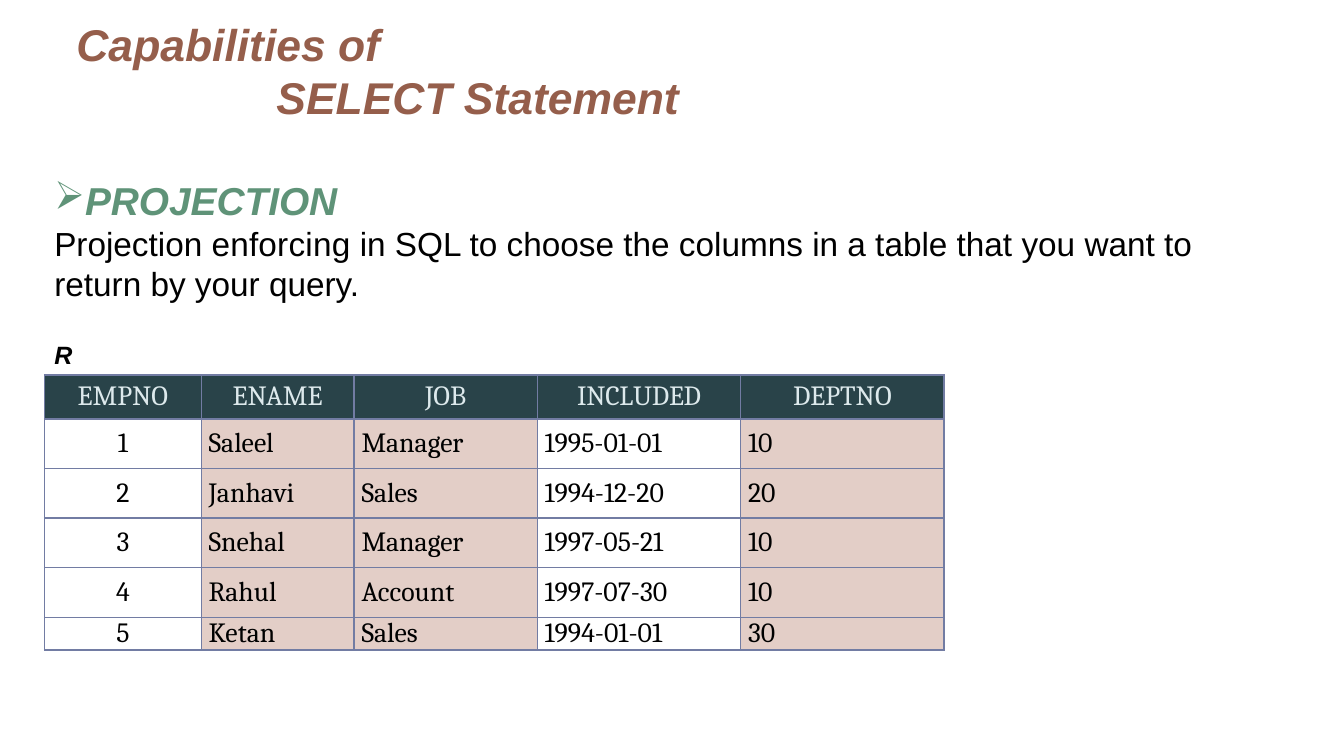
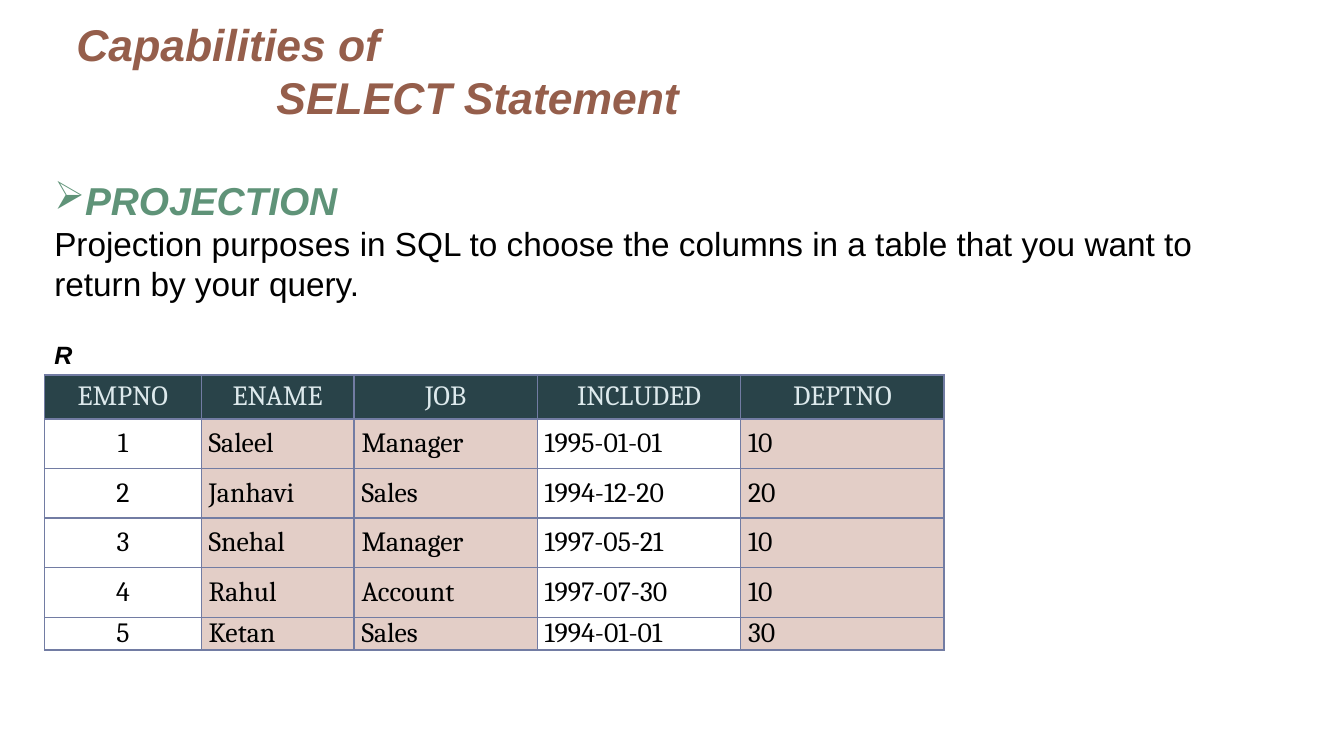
enforcing: enforcing -> purposes (281, 246)
